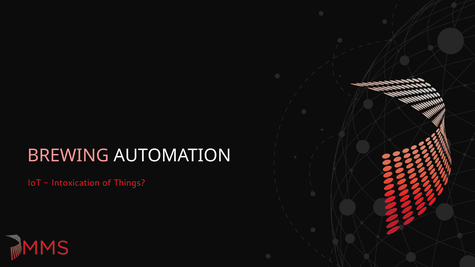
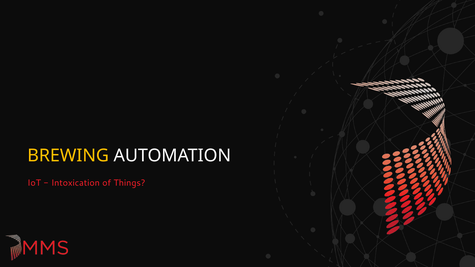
BREWING colour: pink -> yellow (68, 156)
